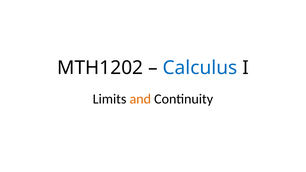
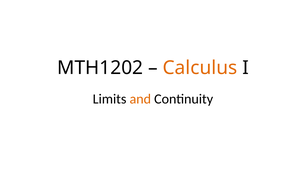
Calculus colour: blue -> orange (200, 68)
